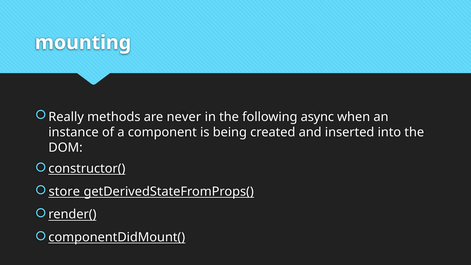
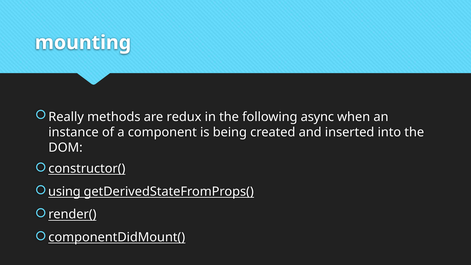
never: never -> redux (184, 117)
store: store -> using (64, 191)
